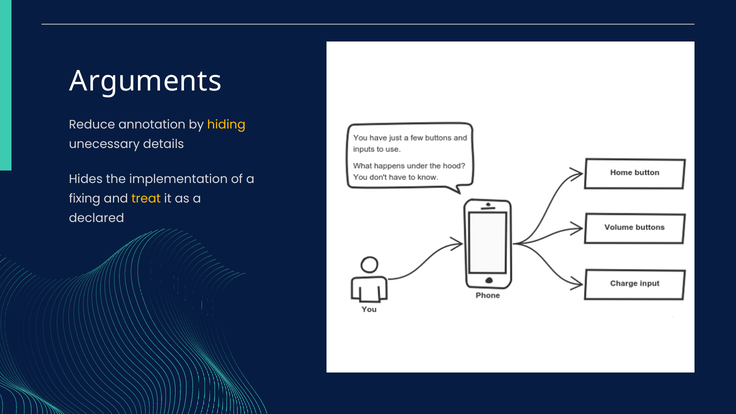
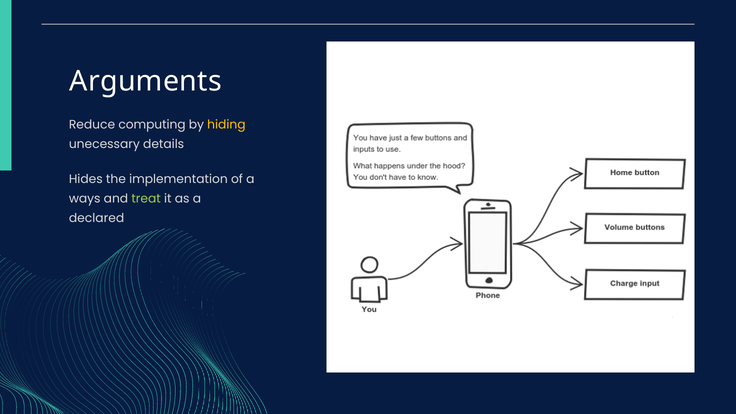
annotation: annotation -> computing (152, 125)
fixing: fixing -> ways (85, 199)
treat colour: yellow -> light green (146, 199)
